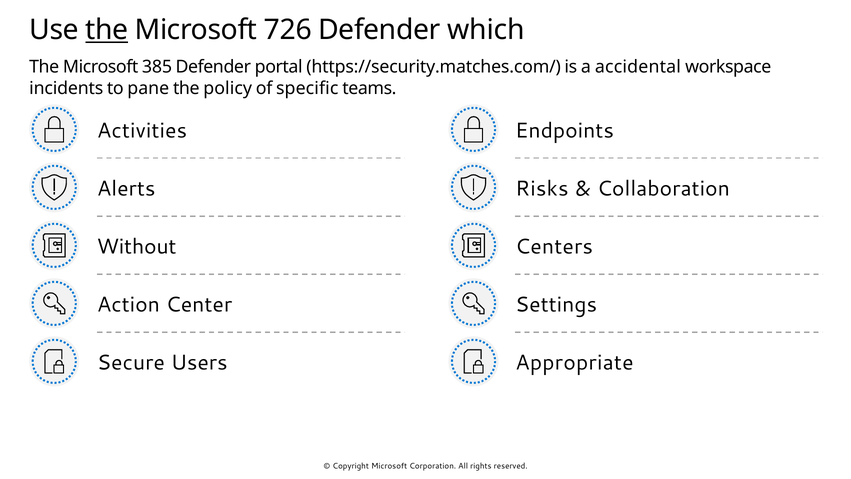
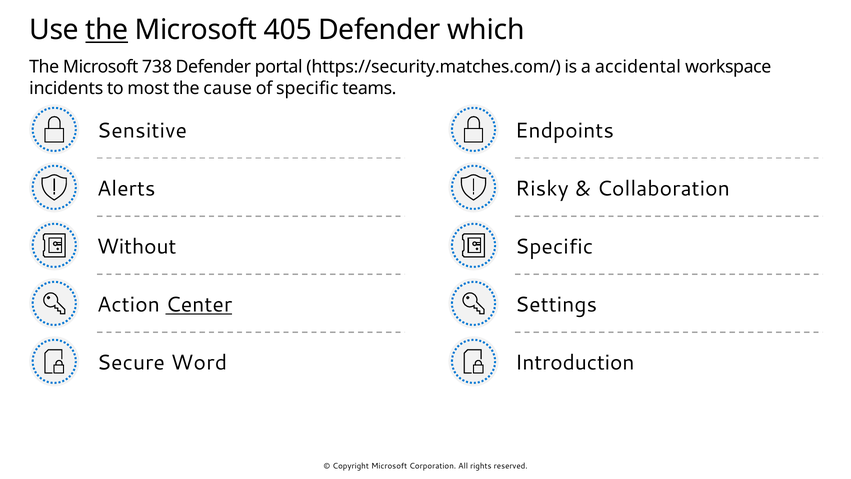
726: 726 -> 405 (288, 30)
385: 385 -> 738 (157, 67)
pane: pane -> most (148, 88)
policy: policy -> cause (228, 88)
Activities: Activities -> Sensitive (142, 130)
Risks: Risks -> Risky (542, 188)
Centers: Centers -> Specific (554, 247)
Center underline: none -> present (199, 305)
Users: Users -> Word (199, 363)
Appropriate: Appropriate -> Introduction (575, 363)
